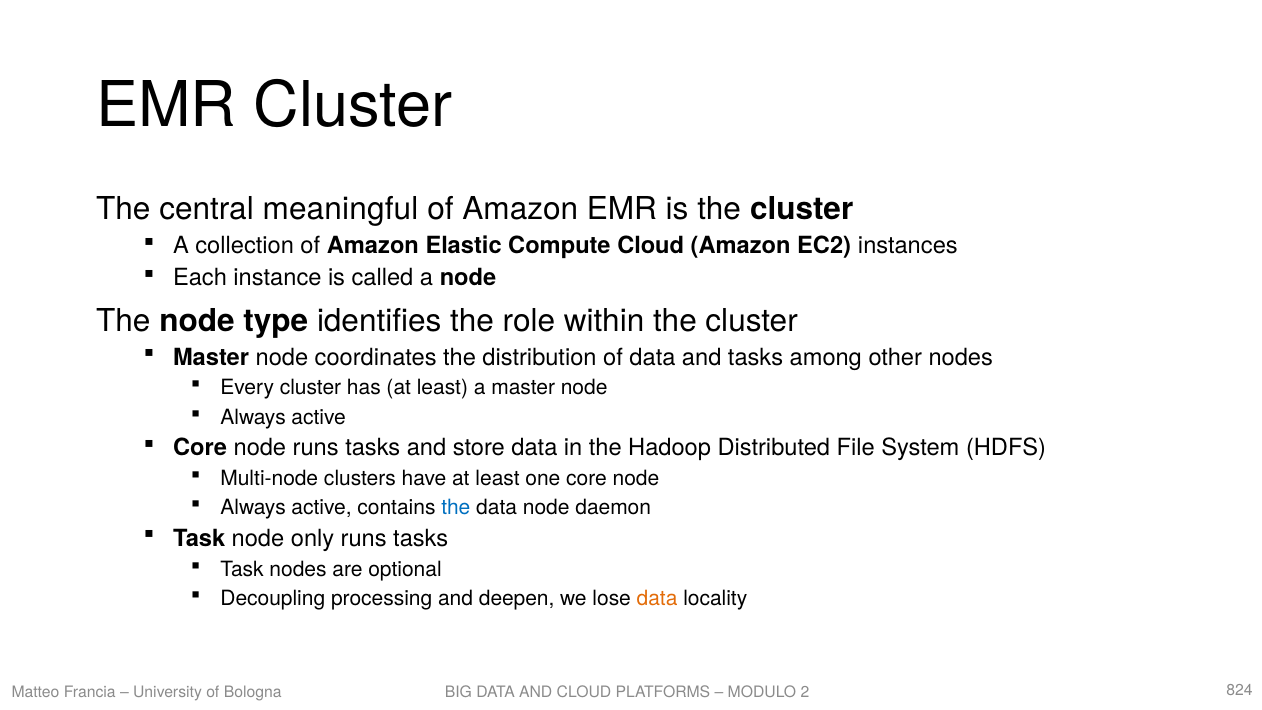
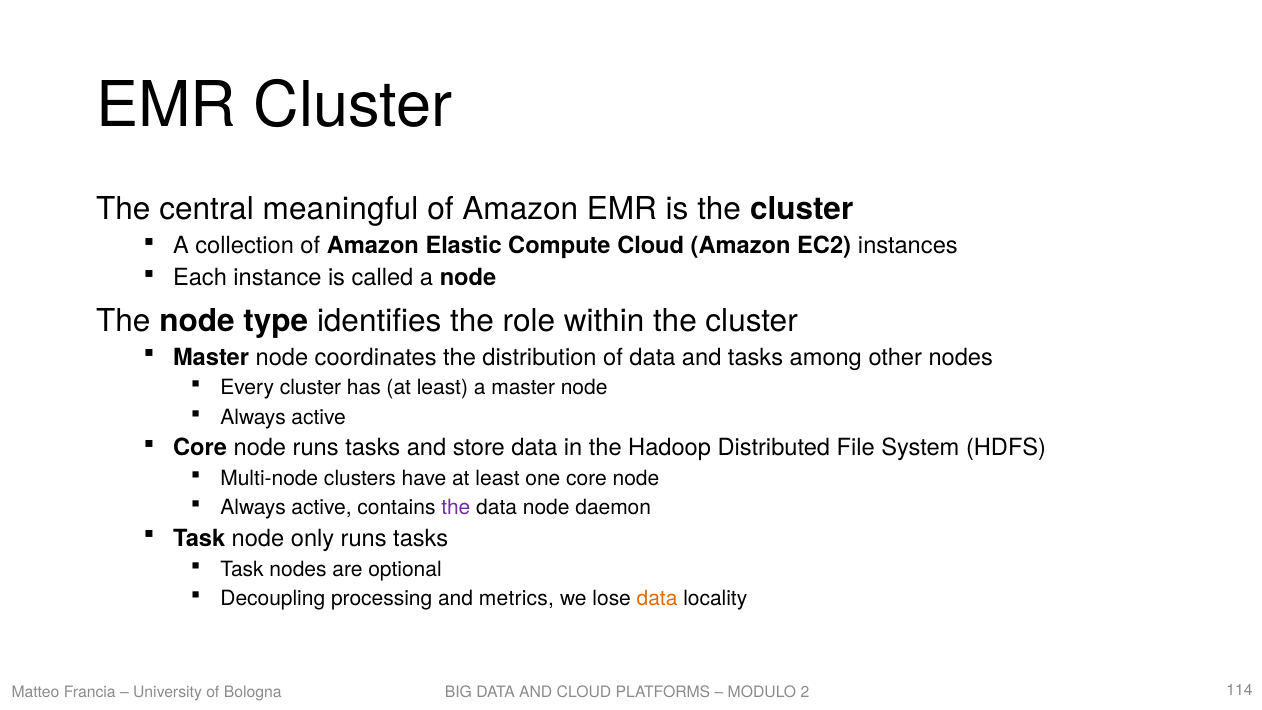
the colour: blue -> purple (456, 508)
deepen: deepen -> metrics (516, 598)
824: 824 -> 114 (1239, 690)
